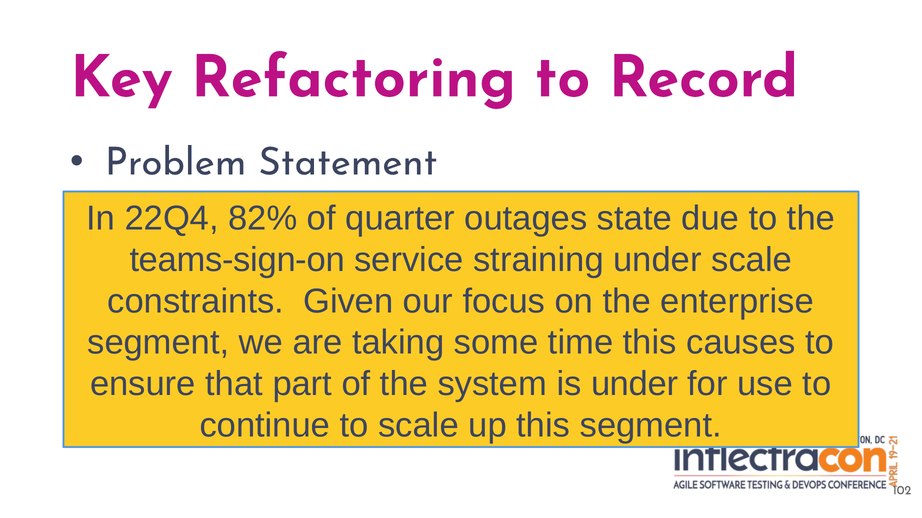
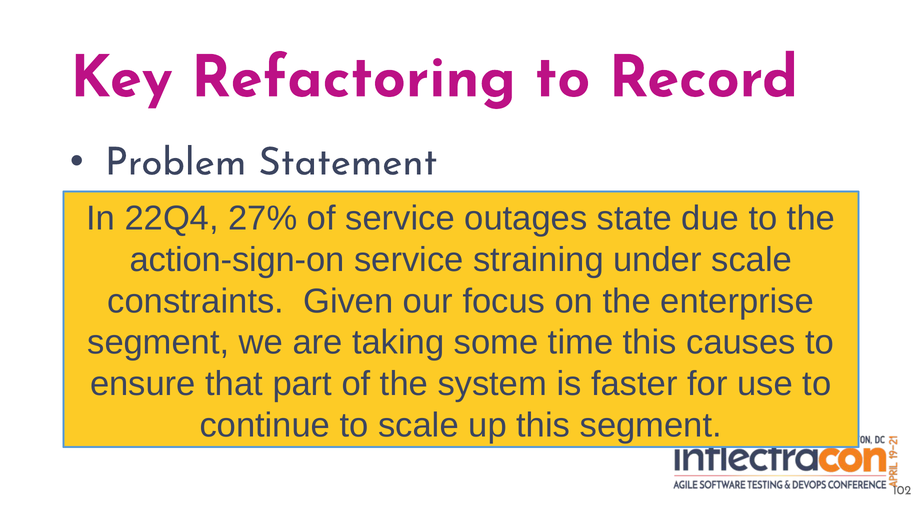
82%: 82% -> 27% (263, 218)
of quarter: quarter -> service (400, 218)
teams-sign-on: teams-sign-on -> action-sign-on (237, 260)
is under: under -> faster (634, 384)
